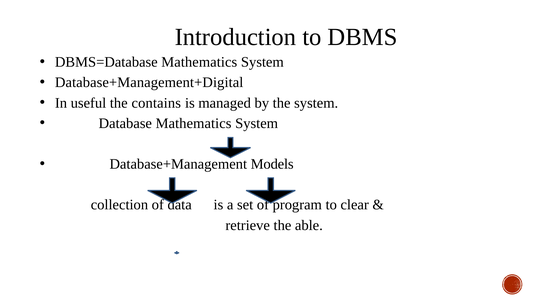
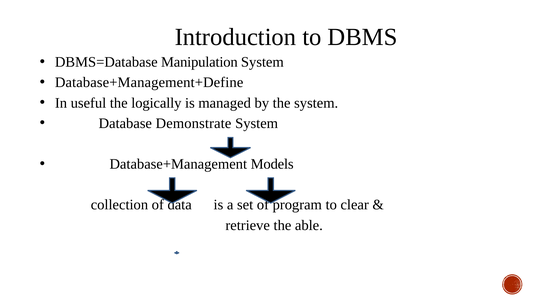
DBMS=Database Mathematics: Mathematics -> Manipulation (199, 62)
Database+Management+Digital: Database+Management+Digital -> Database+Management+Define (149, 83)
contains: contains -> logically (156, 103)
Database Mathematics: Mathematics -> Demonstrate (193, 123)
